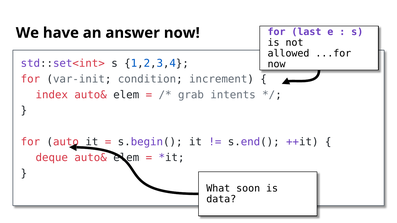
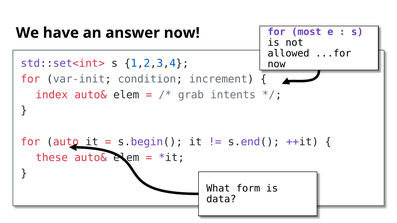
last: last -> most (306, 32)
deque: deque -> these (52, 158)
soon: soon -> form (248, 189)
